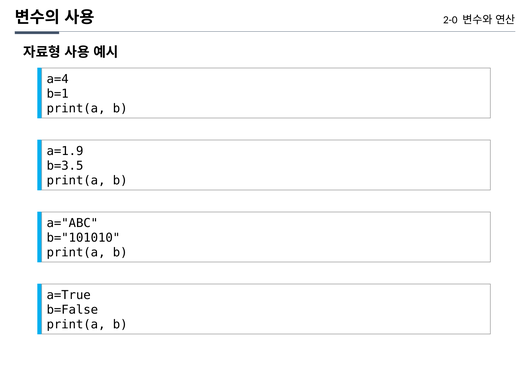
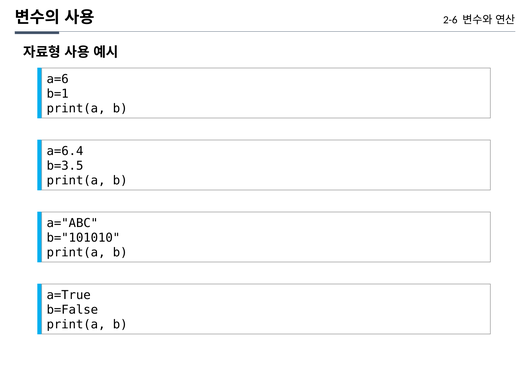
2-0: 2-0 -> 2-6 (450, 20)
a=4: a=4 -> a=6 (58, 79)
a=1.9: a=1.9 -> a=6.4 (65, 151)
